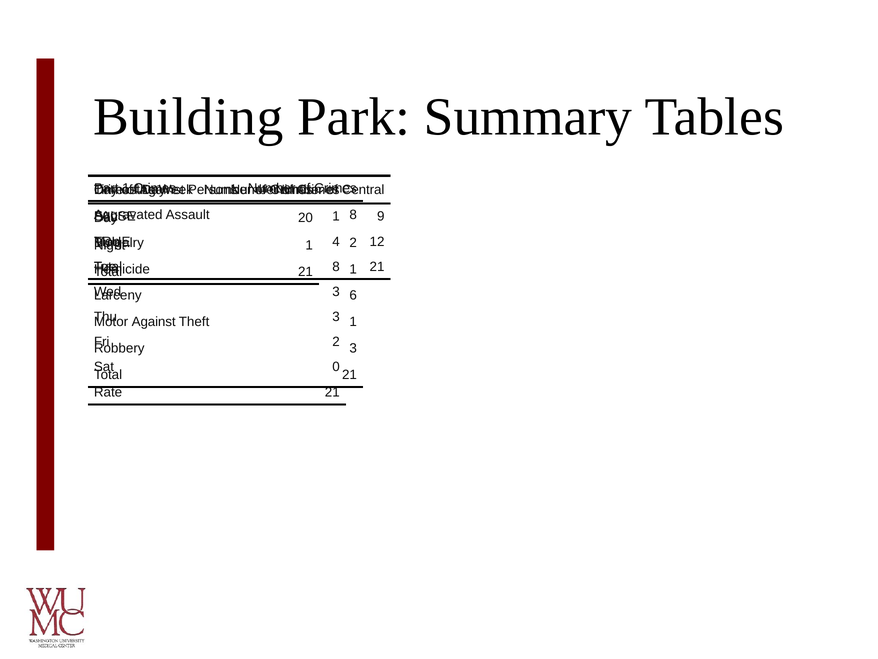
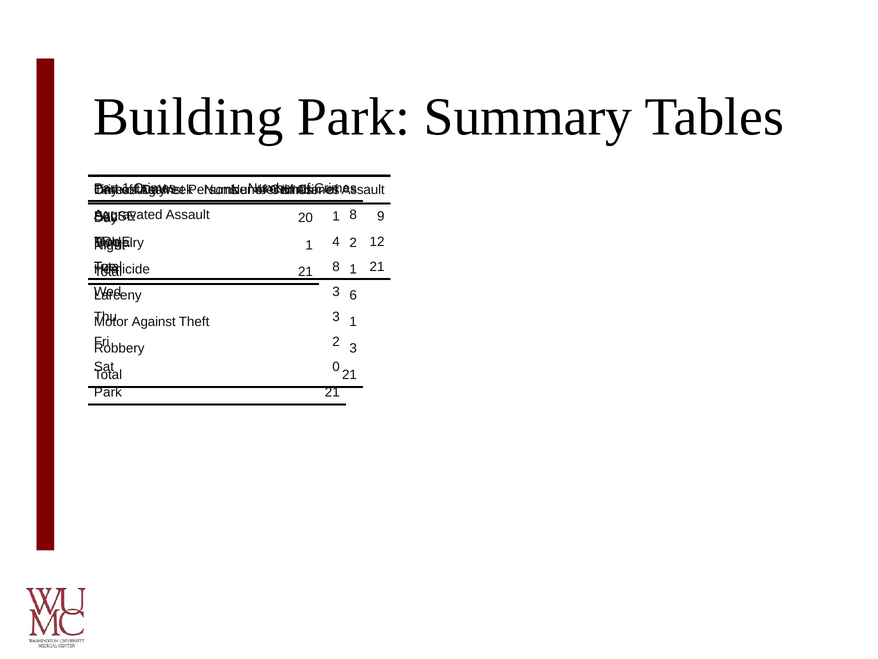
Central: Central -> Assault (363, 190)
Rate: Rate -> Park (108, 392)
